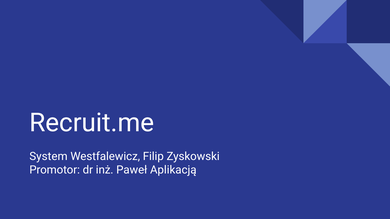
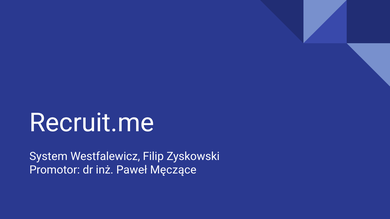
Aplikacją: Aplikacją -> Męczące (173, 170)
